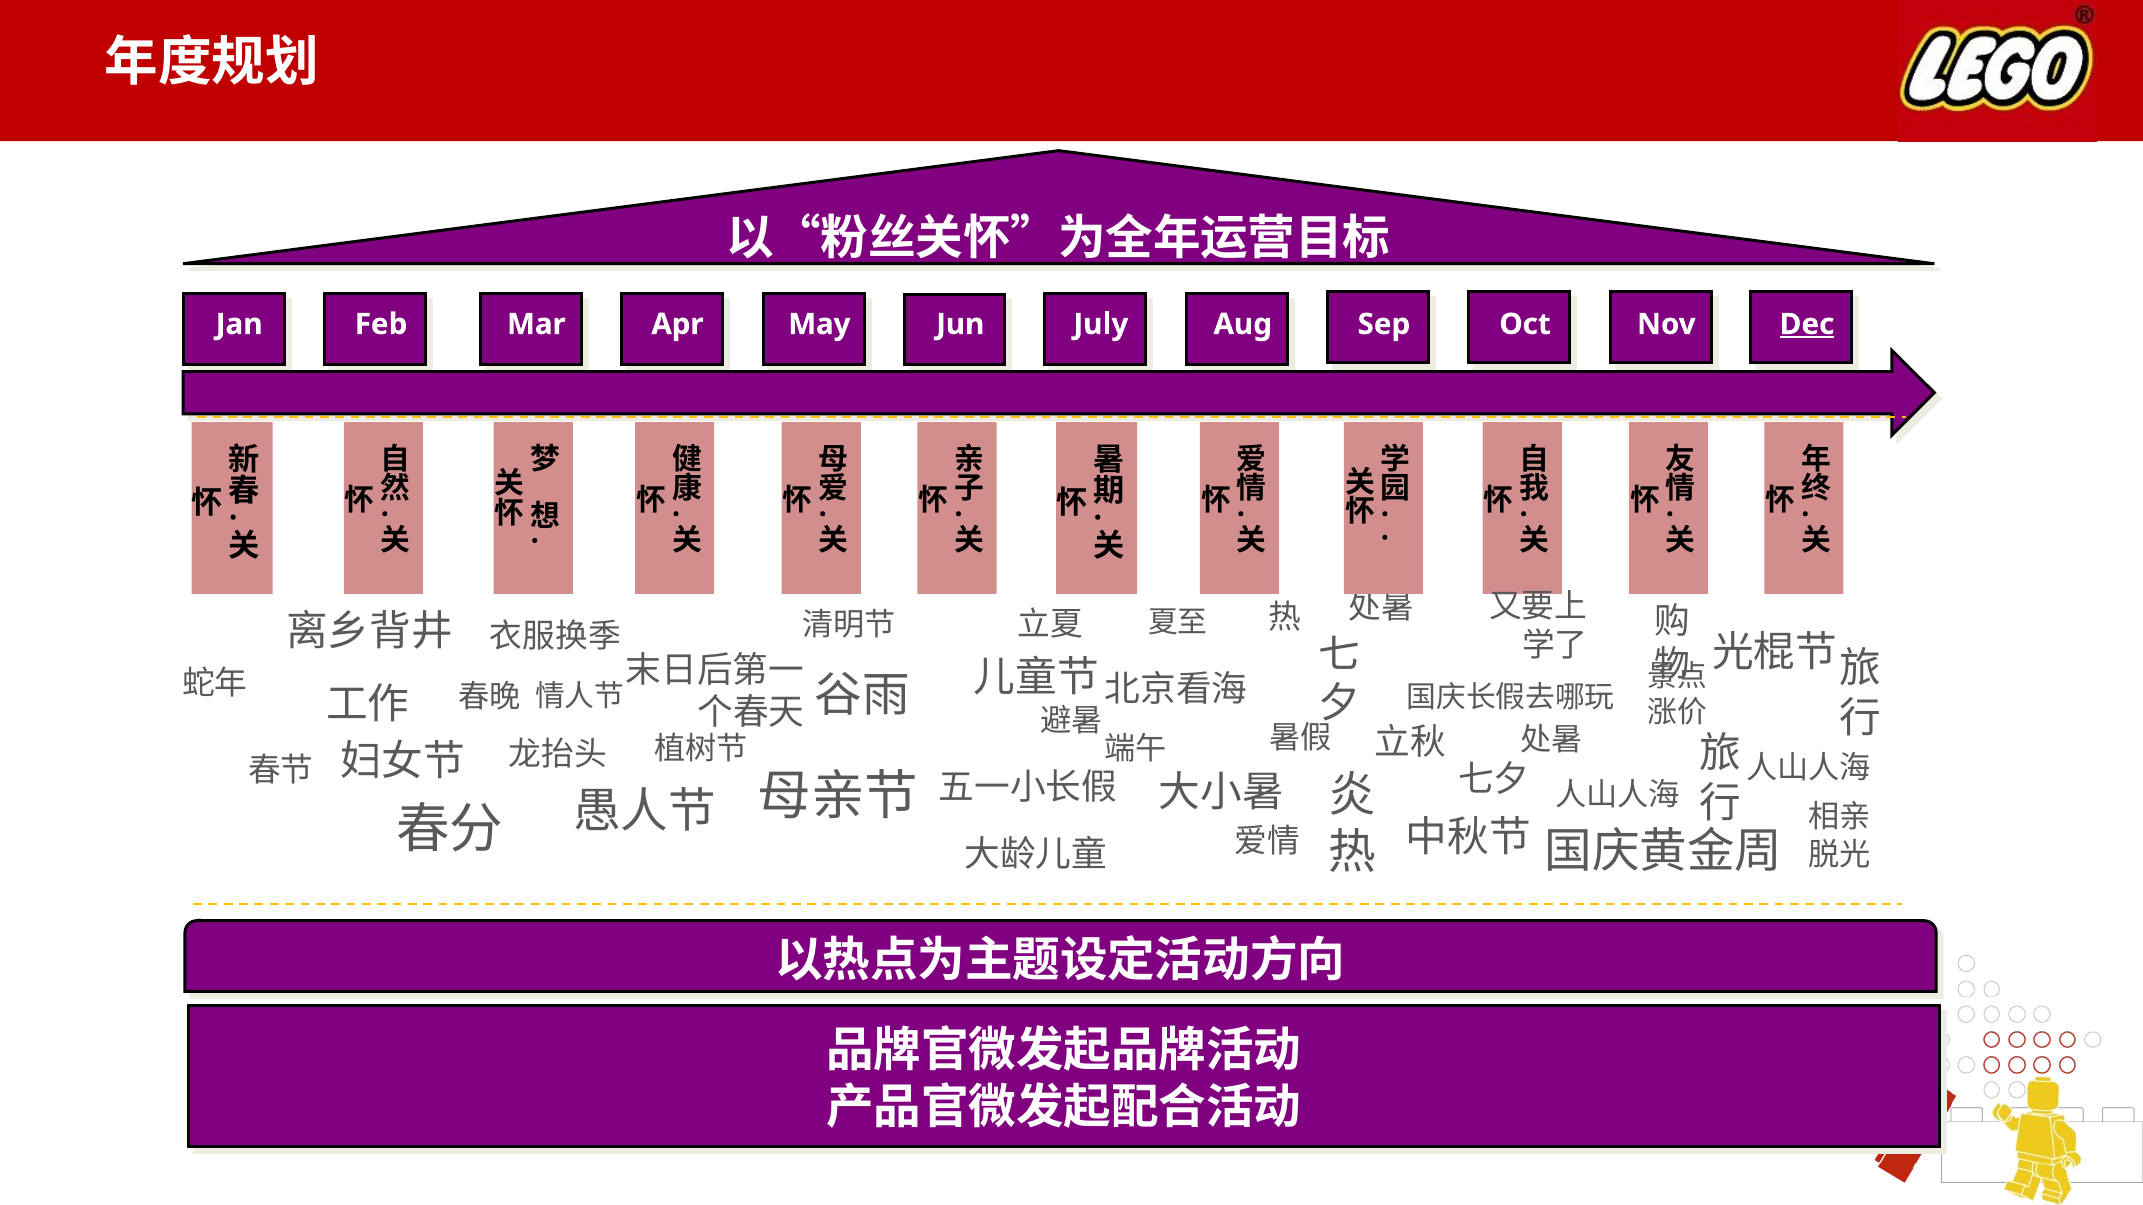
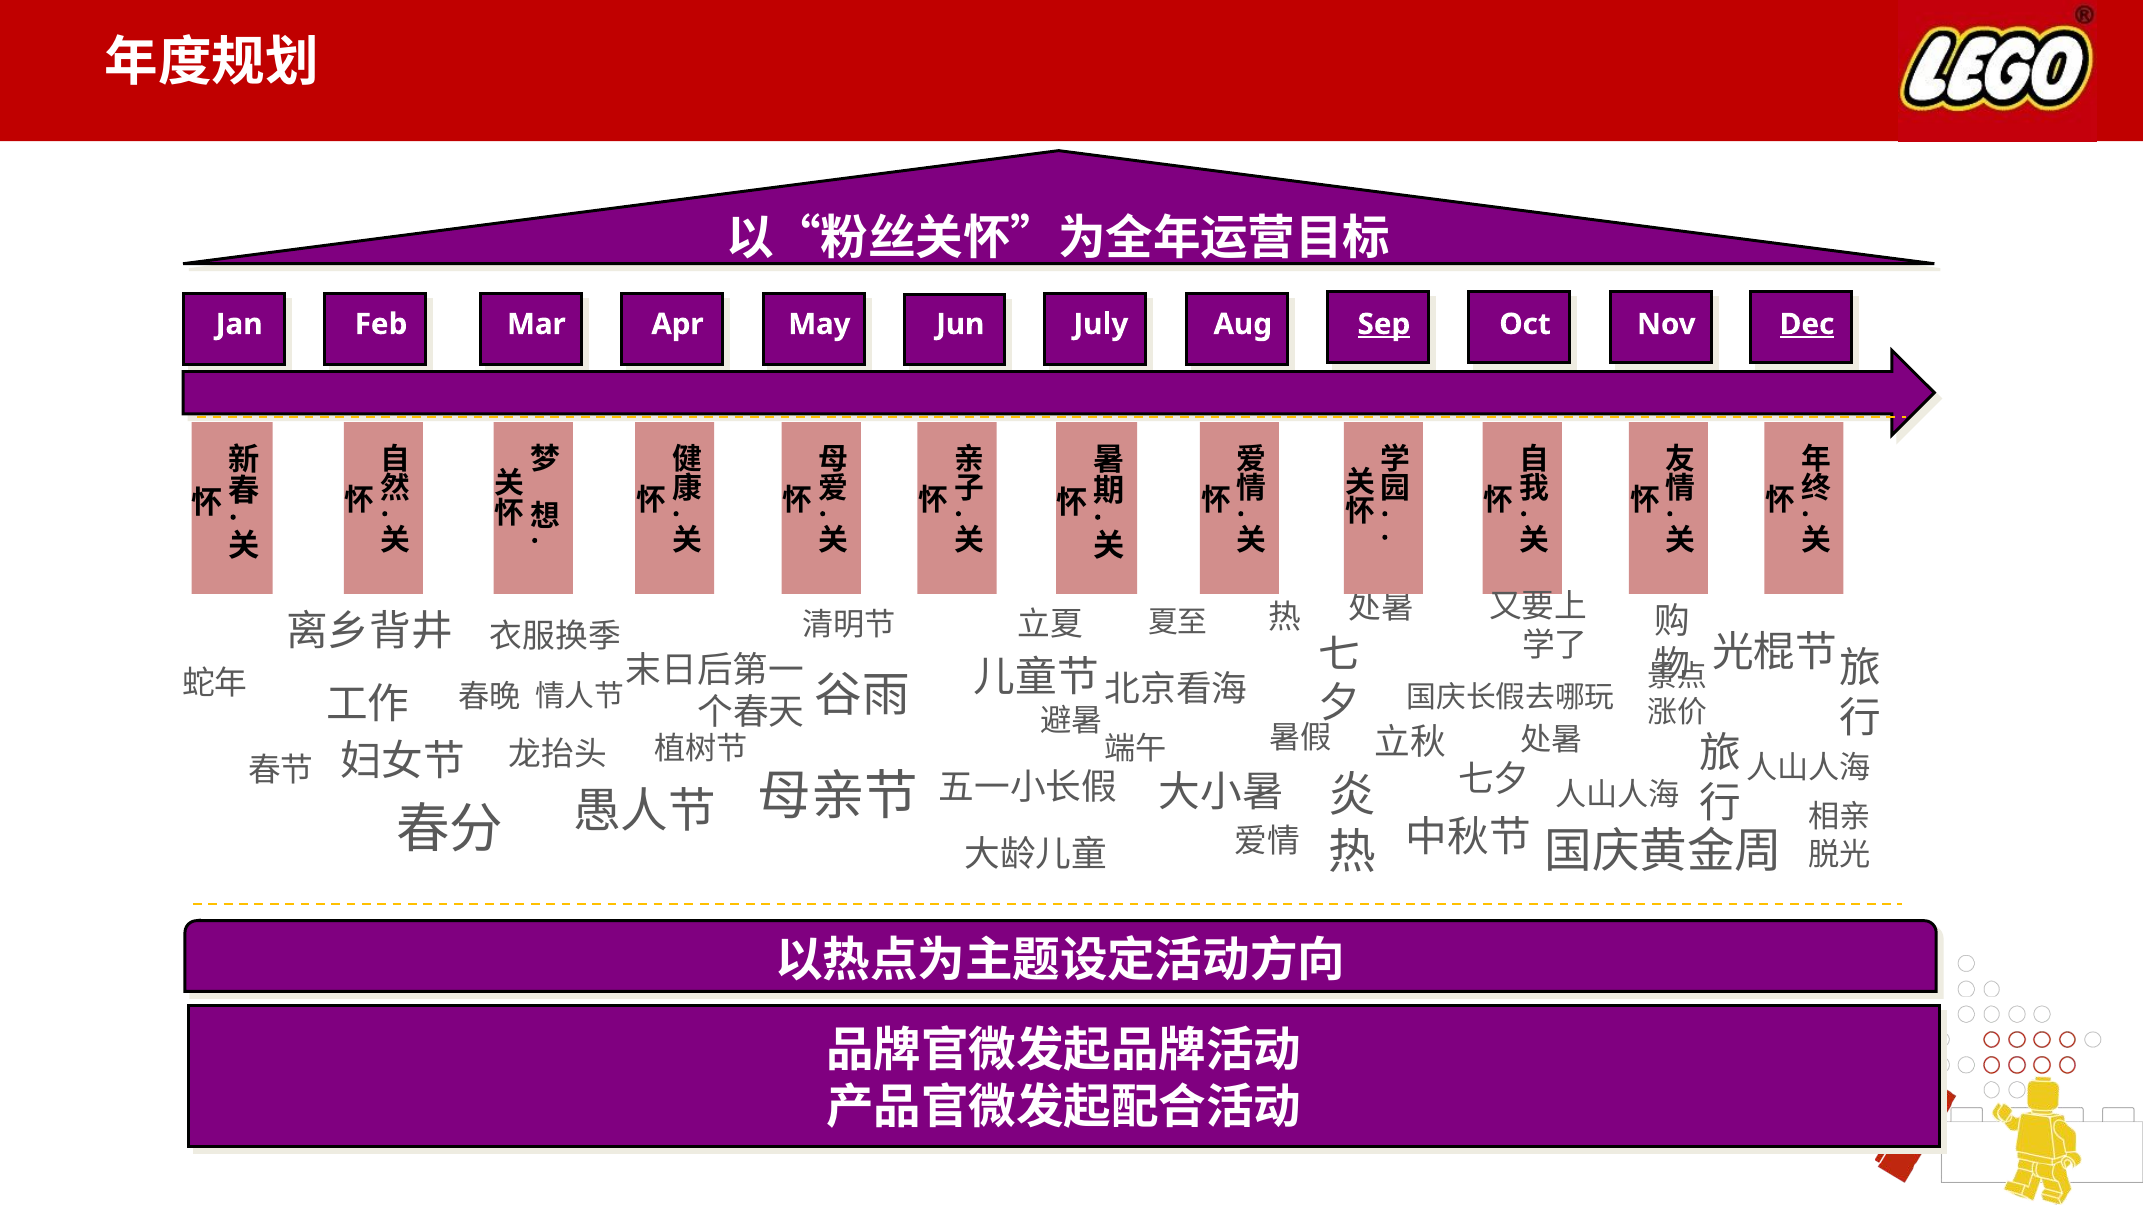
Sep underline: none -> present (1384, 324)
